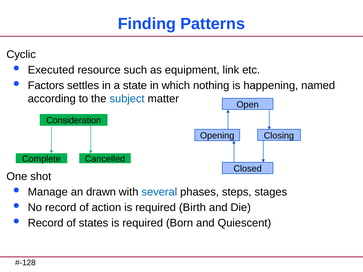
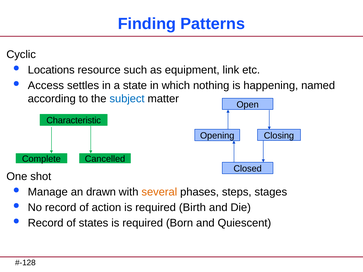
Executed: Executed -> Locations (51, 70)
Factors: Factors -> Access (46, 86)
Consideration: Consideration -> Characteristic (74, 121)
several colour: blue -> orange (159, 192)
